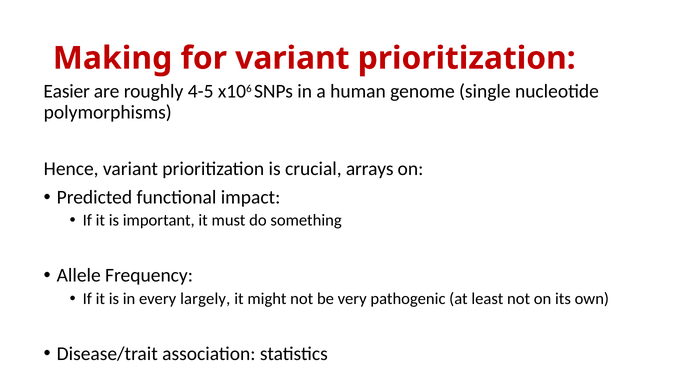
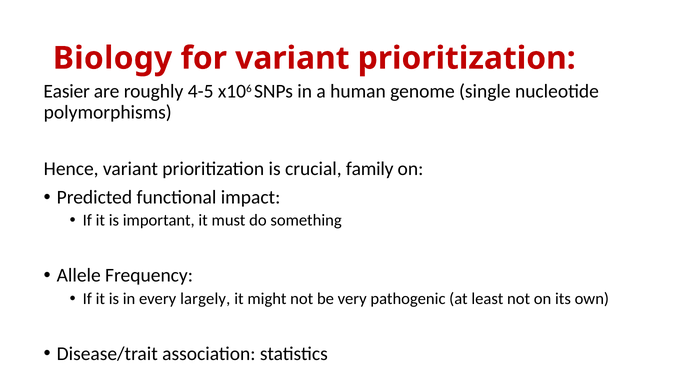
Making: Making -> Biology (112, 58)
arrays: arrays -> family (370, 169)
